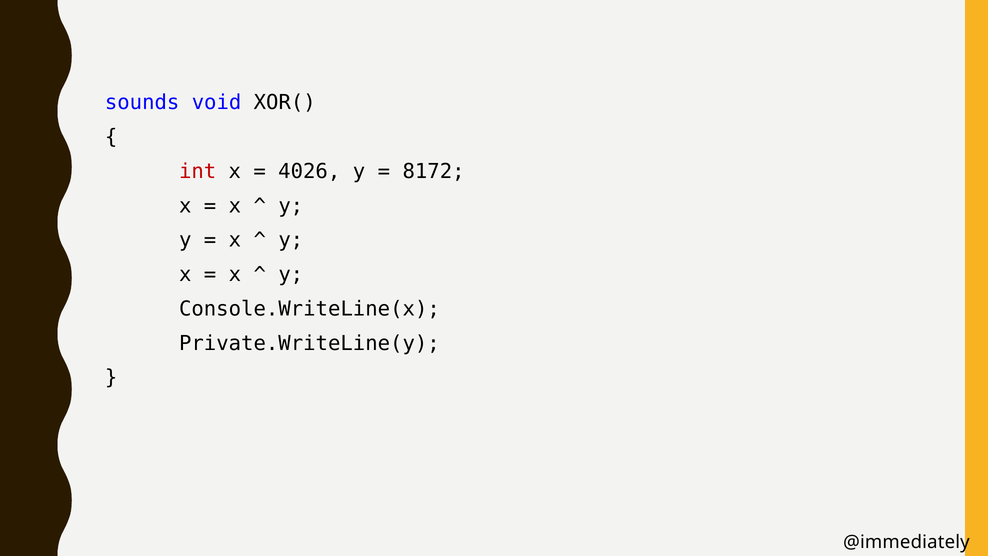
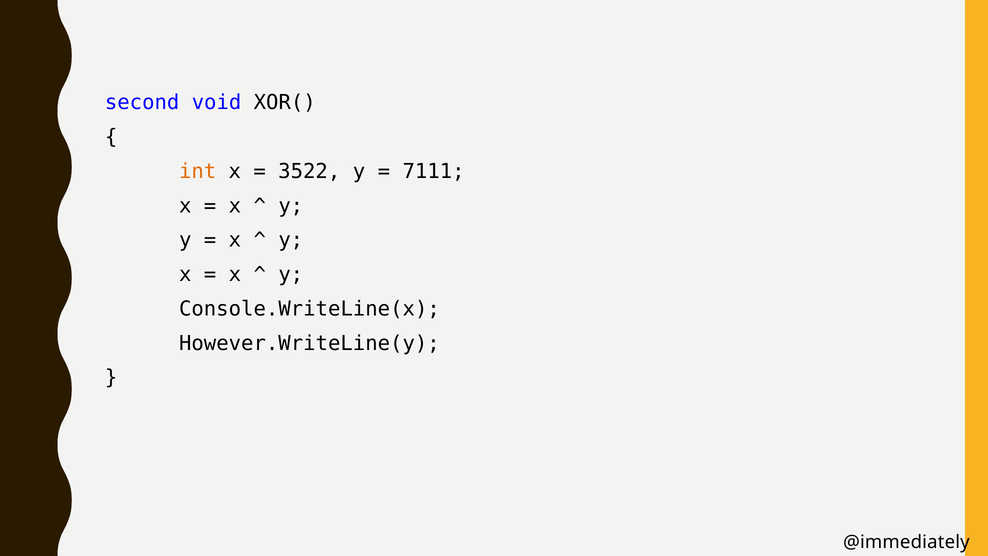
sounds: sounds -> second (142, 103)
int colour: red -> orange (198, 171)
4026: 4026 -> 3522 (309, 171)
8172: 8172 -> 7111 (434, 171)
Private.WriteLine(y: Private.WriteLine(y -> However.WriteLine(y (309, 343)
